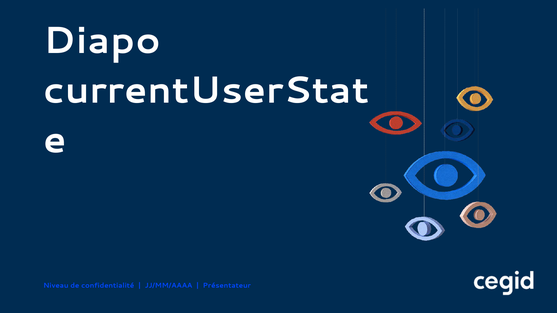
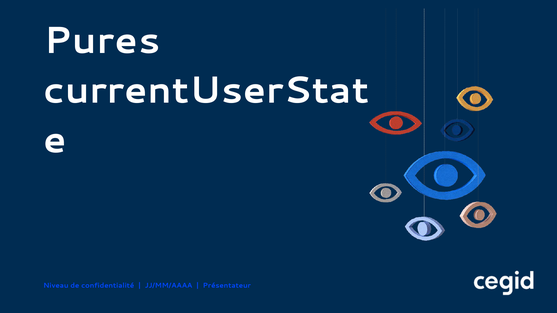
Diapo: Diapo -> Pures (102, 41)
